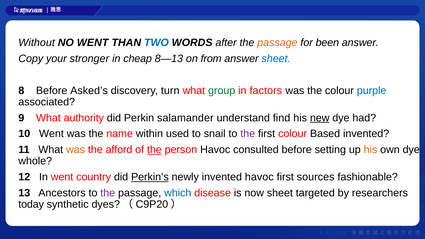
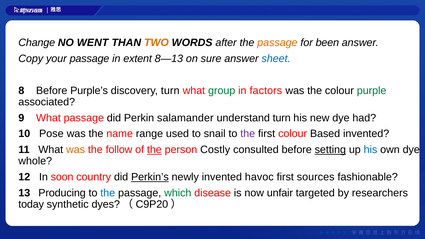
Without: Without -> Change (37, 43)
TWO colour: blue -> orange (156, 43)
your stronger: stronger -> passage (89, 59)
cheap: cheap -> extent (138, 59)
from: from -> sure (211, 59)
Asked’s: Asked’s -> Purple’s (89, 91)
purple colour: blue -> green (372, 91)
What authority: authority -> passage (84, 118)
understand find: find -> turn (282, 118)
new underline: present -> none (320, 118)
10 Went: Went -> Pose (51, 134)
within: within -> range (149, 134)
afford: afford -> follow (119, 150)
person Havoc: Havoc -> Costly (215, 150)
setting underline: none -> present (330, 150)
his colour: orange -> blue (370, 150)
In went: went -> soon (62, 177)
Ancestors: Ancestors -> Producing (62, 193)
the colour: purple -> blue (108, 193)
which colour: blue -> green (178, 193)
now sheet: sheet -> unfair (280, 193)
